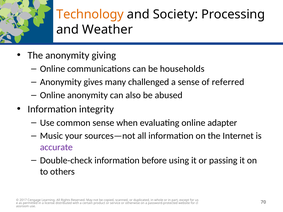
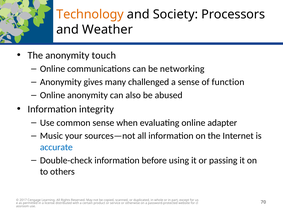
Processing: Processing -> Processors (233, 14)
giving: giving -> touch (104, 55)
households: households -> networking (182, 69)
referred: referred -> function (228, 82)
accurate colour: purple -> blue (56, 147)
